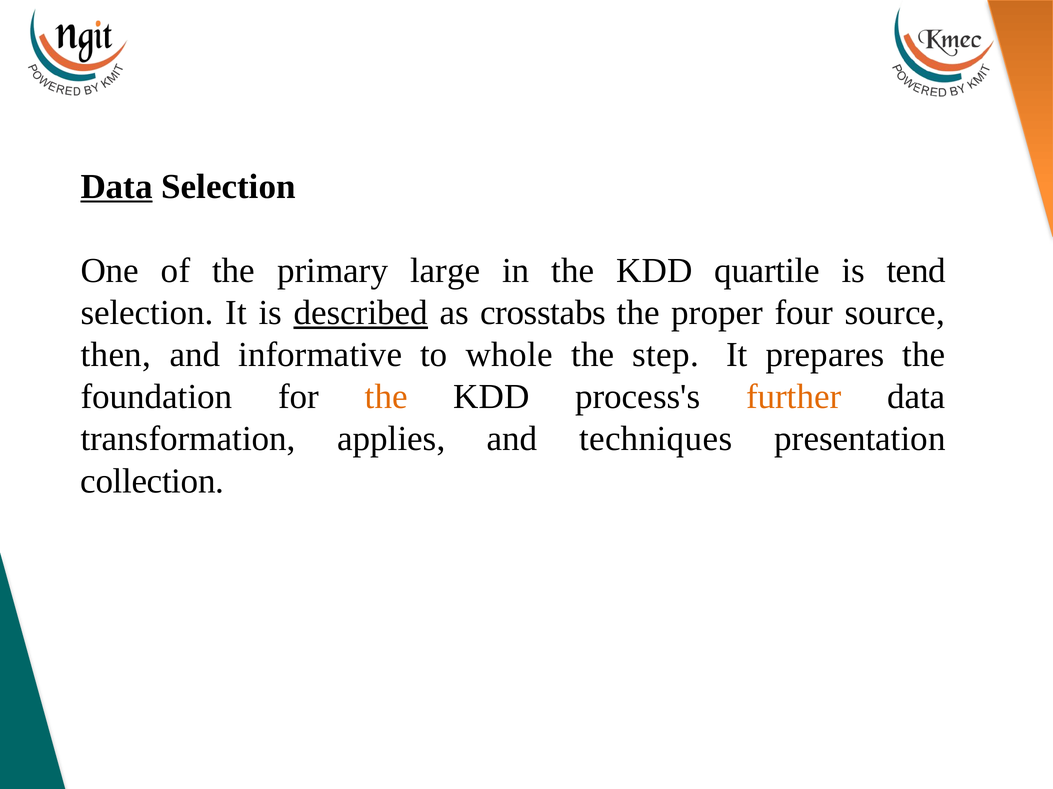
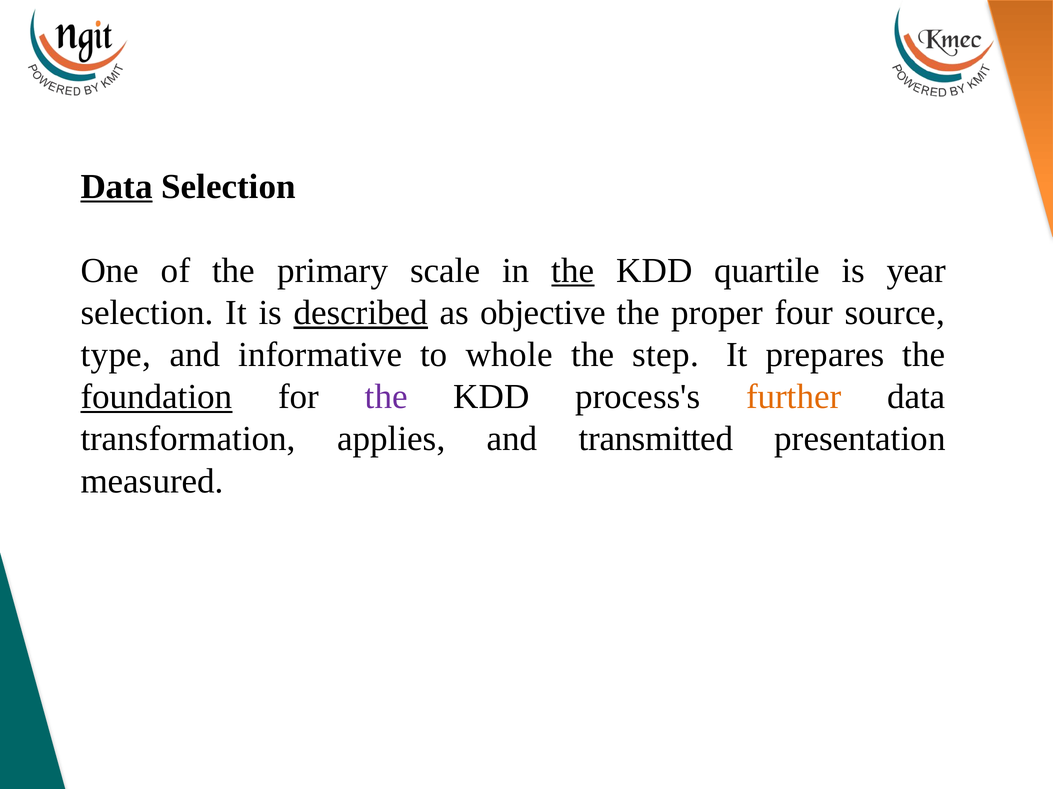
large: large -> scale (445, 271)
the underline: none -> present (573, 271)
tend: tend -> year (916, 271)
crosstabs: crosstabs -> objective (543, 313)
then: then -> type (116, 355)
foundation underline: none -> present (156, 397)
the colour: orange -> purple (386, 397)
techniques: techniques -> transmitted (656, 439)
collection: collection -> measured (152, 481)
